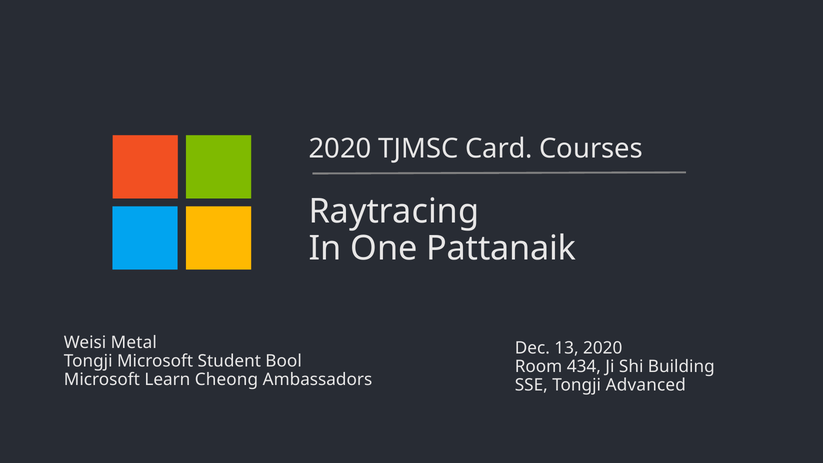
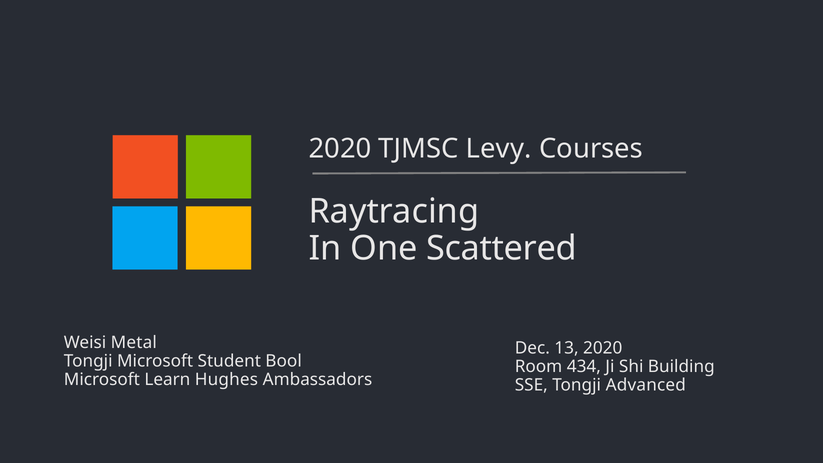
Card: Card -> Levy (499, 149)
Pattanaik: Pattanaik -> Scattered (501, 248)
Cheong: Cheong -> Hughes (226, 380)
